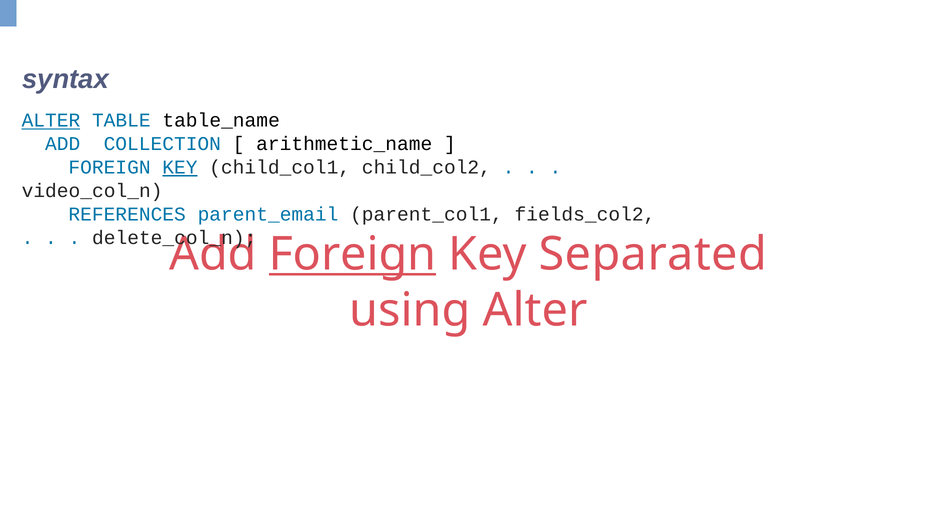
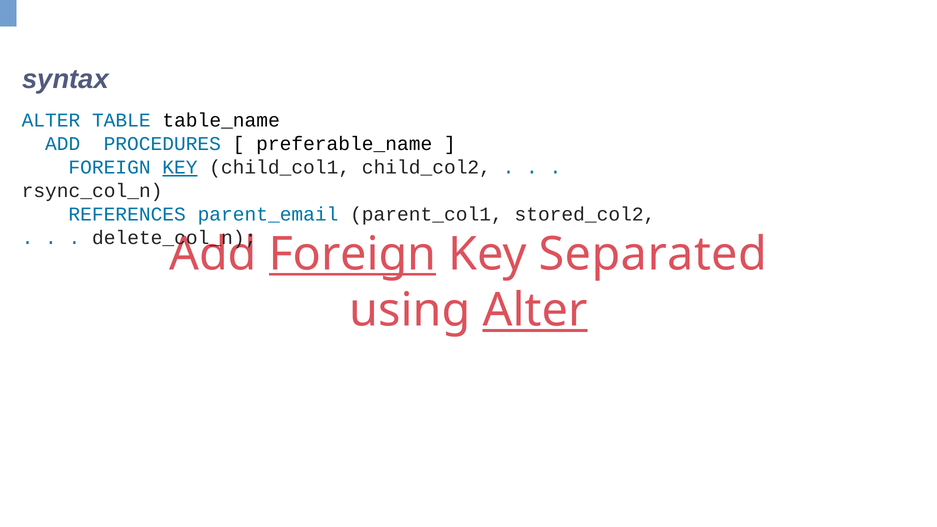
ALTER underline: present -> none (51, 121)
COLLECTION: COLLECTION -> PROCEDURES (162, 144)
arithmetic_name: arithmetic_name -> preferable_name (344, 144)
video_col_n: video_col_n -> rsync_col_n (92, 191)
fields_col2: fields_col2 -> stored_col2 (585, 214)
Alter underline: none -> present (535, 310)
